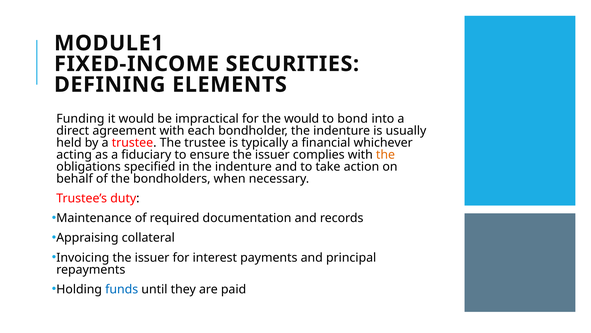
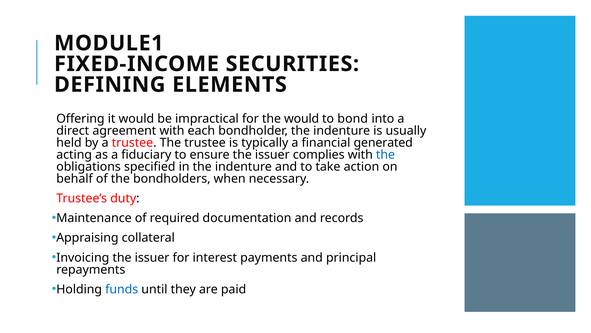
Funding: Funding -> Offering (80, 119)
whichever: whichever -> generated (383, 142)
the colour: orange -> blue (385, 154)
